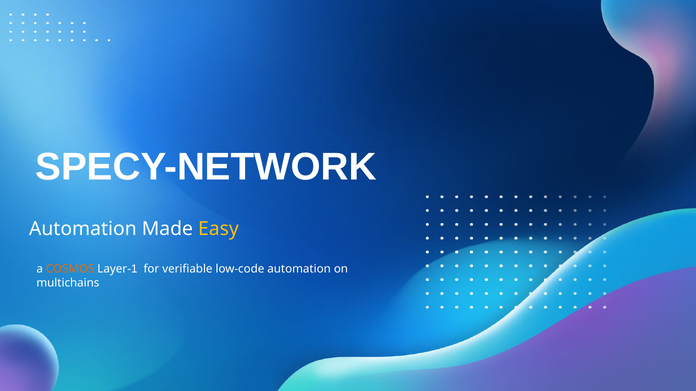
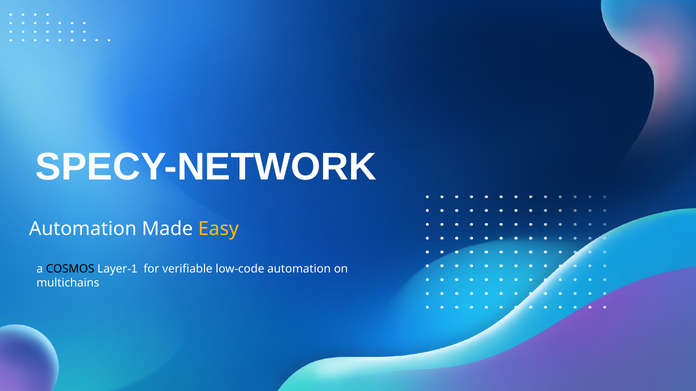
COSMOS colour: orange -> black (70, 269)
